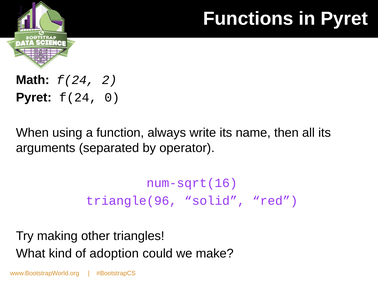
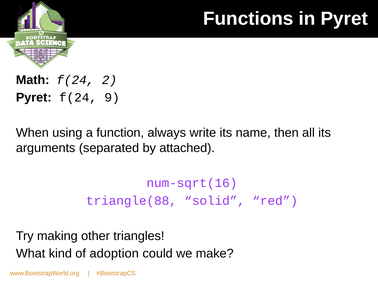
0: 0 -> 9 (112, 98)
operator: operator -> attached (187, 148)
triangle(96: triangle(96 -> triangle(88 (131, 201)
